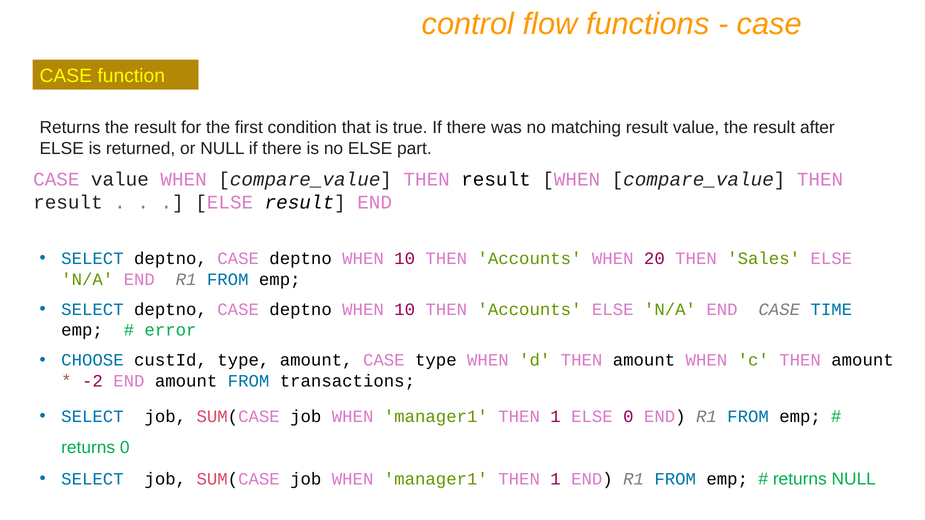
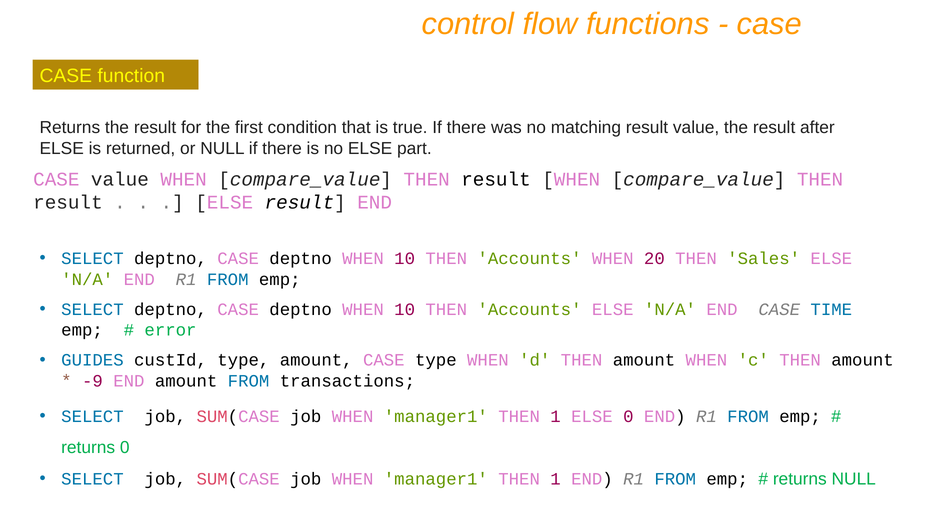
CHOOSE: CHOOSE -> GUIDES (92, 360)
-2: -2 -> -9 (92, 381)
